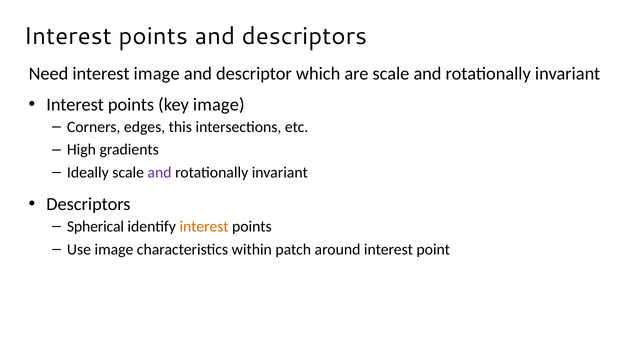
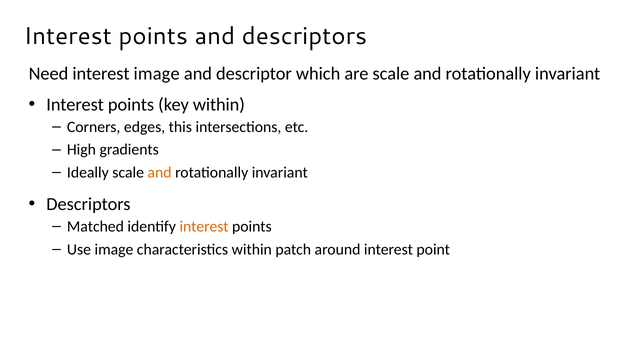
key image: image -> within (219, 105)
and colour: purple -> orange (160, 173)
Spherical: Spherical -> Matched (95, 226)
